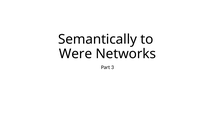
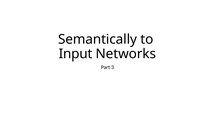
Were: Were -> Input (76, 54)
